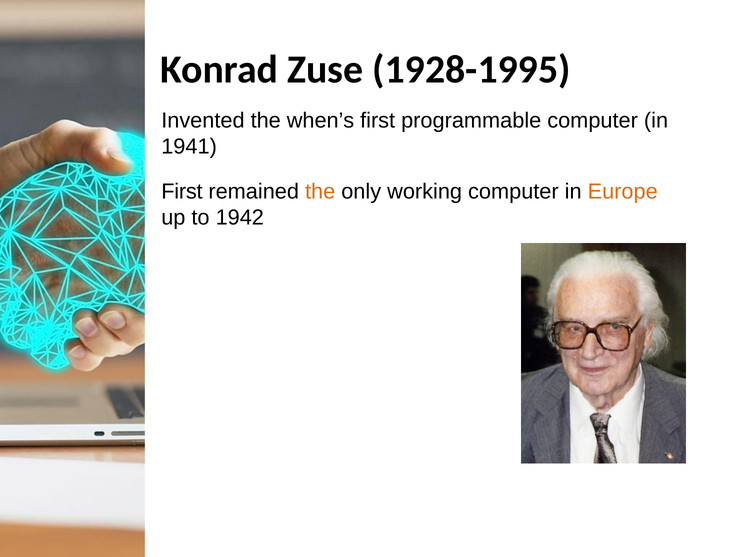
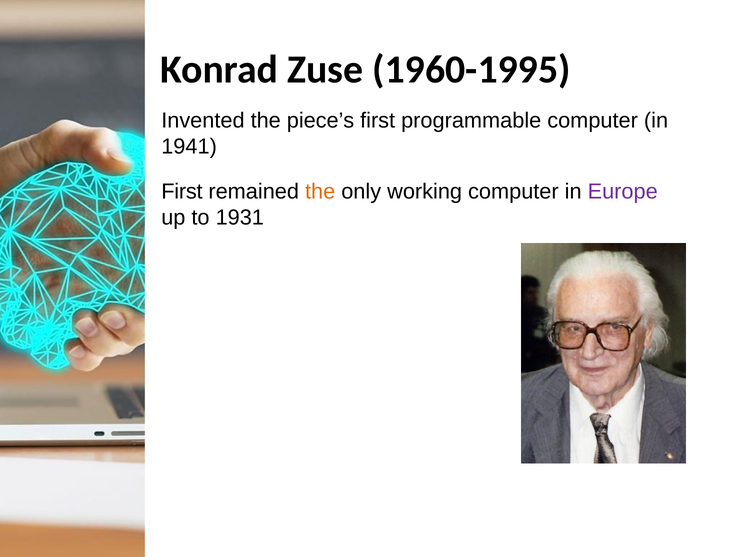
1928-1995: 1928-1995 -> 1960-1995 (471, 69)
when’s: when’s -> piece’s (321, 120)
Europe colour: orange -> purple (623, 191)
1942: 1942 -> 1931 (240, 217)
